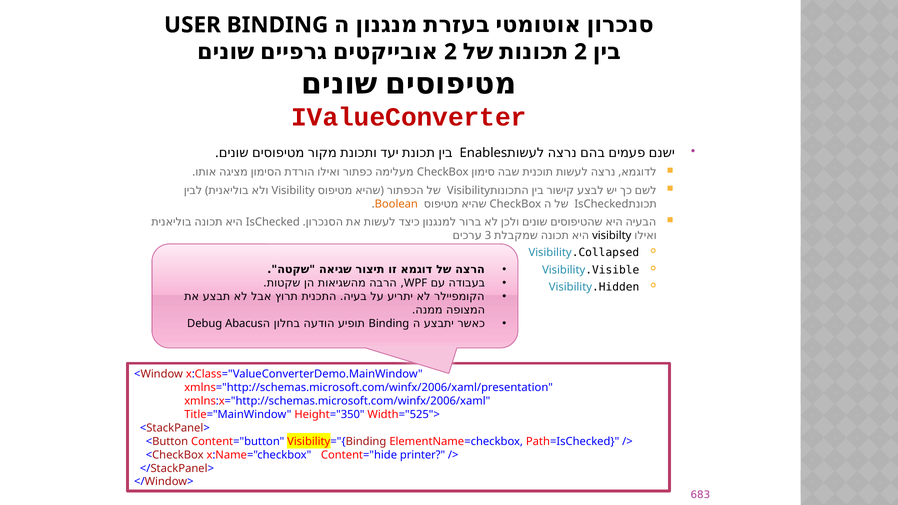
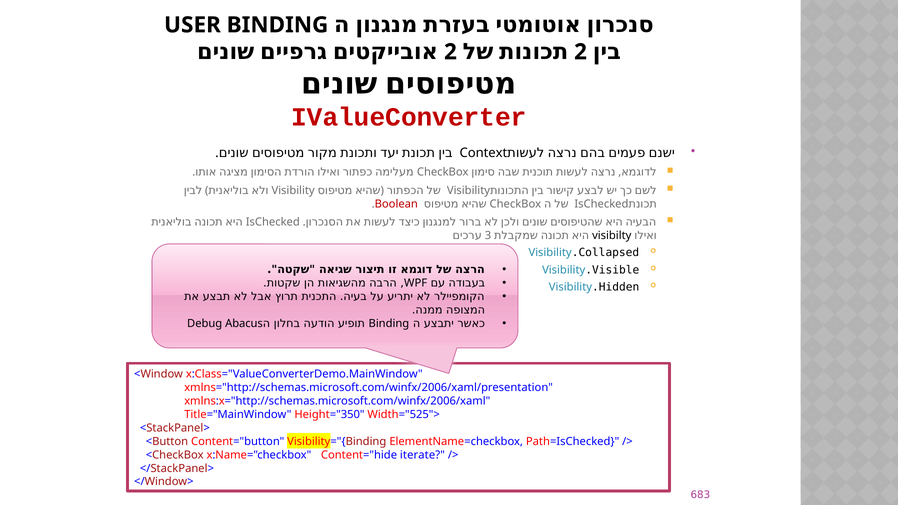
Enables: Enables -> Context (483, 153)
Boolean colour: orange -> red (396, 204)
printer: printer -> iterate (422, 455)
